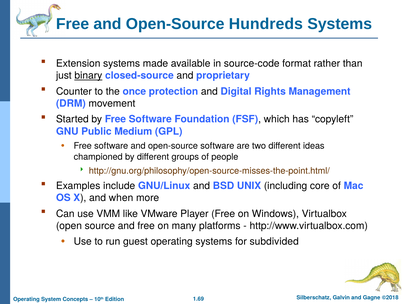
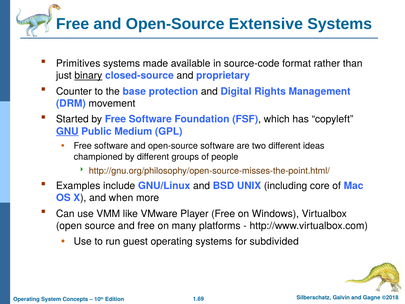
Hundreds: Hundreds -> Extensive (266, 24)
Extension: Extension -> Primitives (78, 63)
once: once -> base (134, 91)
GNU underline: none -> present (67, 131)
